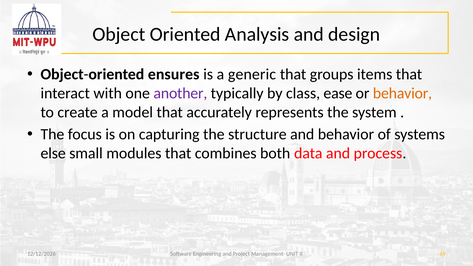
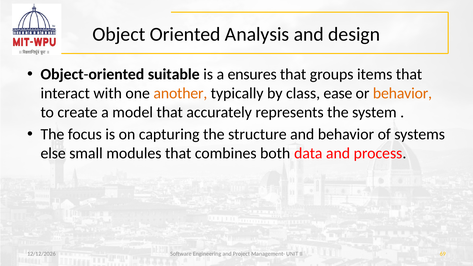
ensures: ensures -> suitable (174, 74)
generic: generic -> ensures (252, 74)
another colour: purple -> orange (180, 93)
